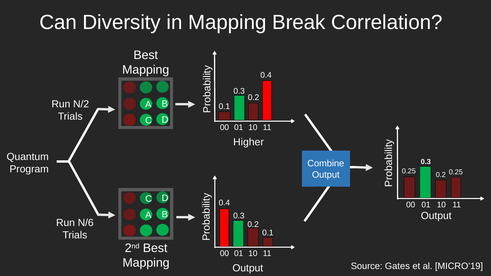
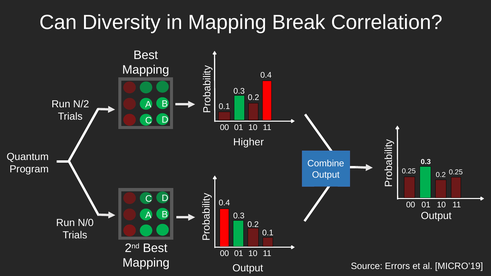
N/6: N/6 -> N/0 (86, 223)
Gates: Gates -> Errors (397, 266)
